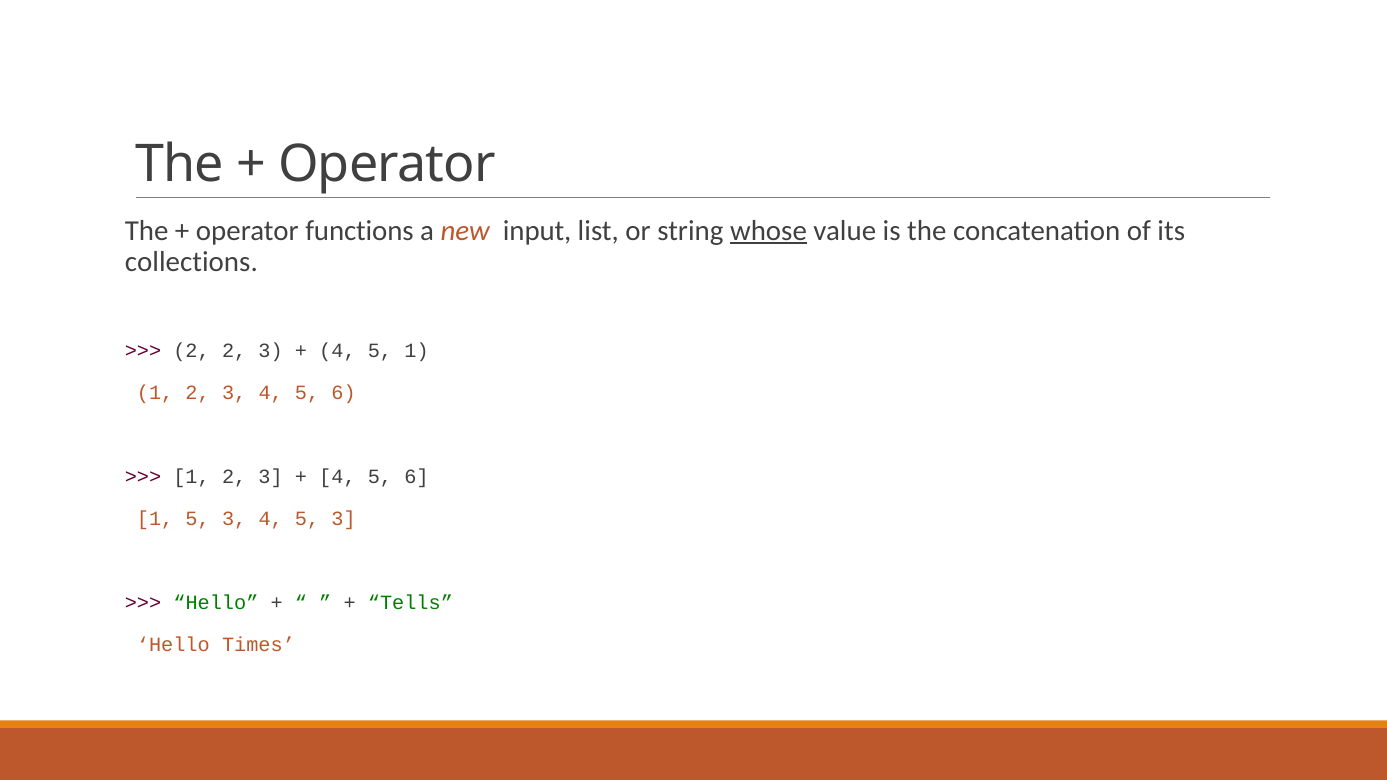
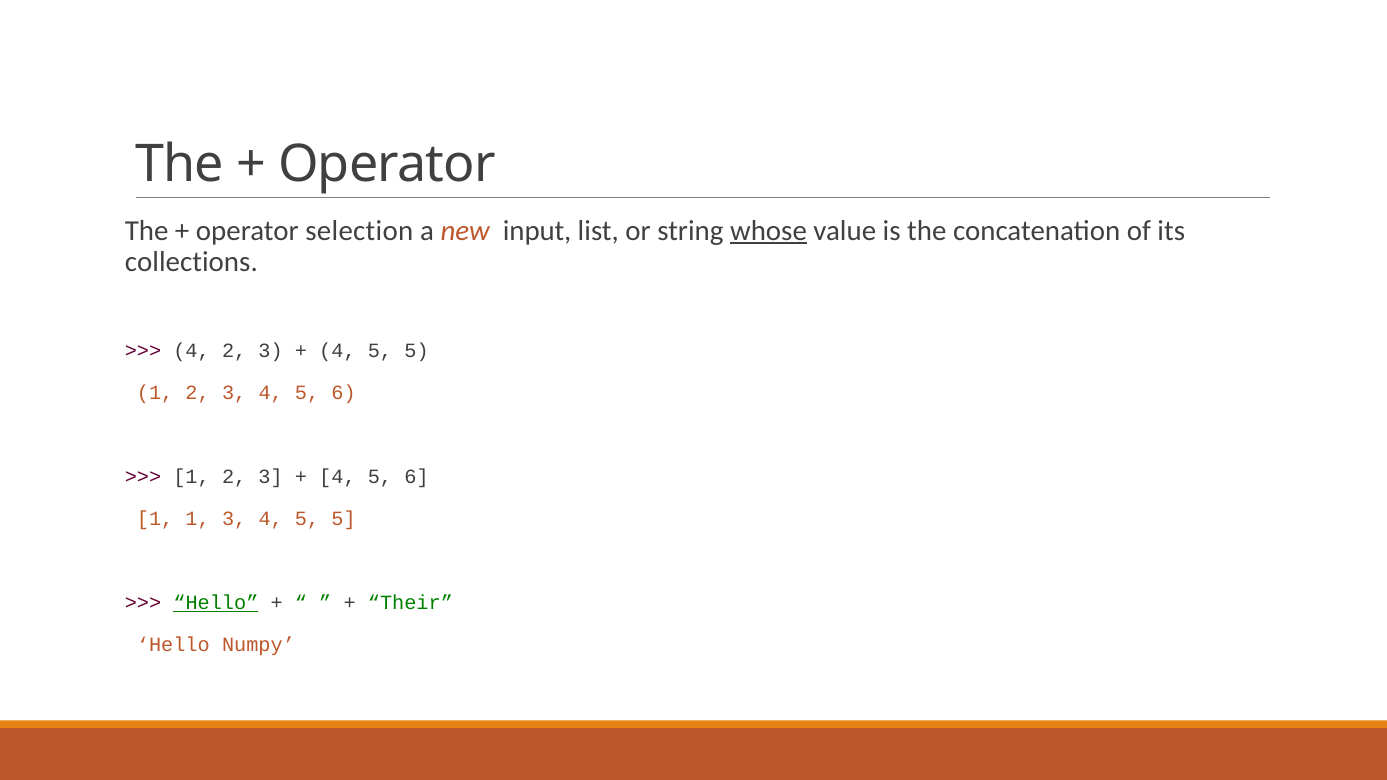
functions: functions -> selection (359, 231)
2: 2 -> 4 (192, 351)
1: 1 -> 5 (417, 351)
1 5: 5 -> 1 (198, 519)
3 4 5 3: 3 -> 5 (344, 519)
Hello underline: none -> present (216, 603)
Tells: Tells -> Their (410, 603)
Times: Times -> Numpy (258, 645)
